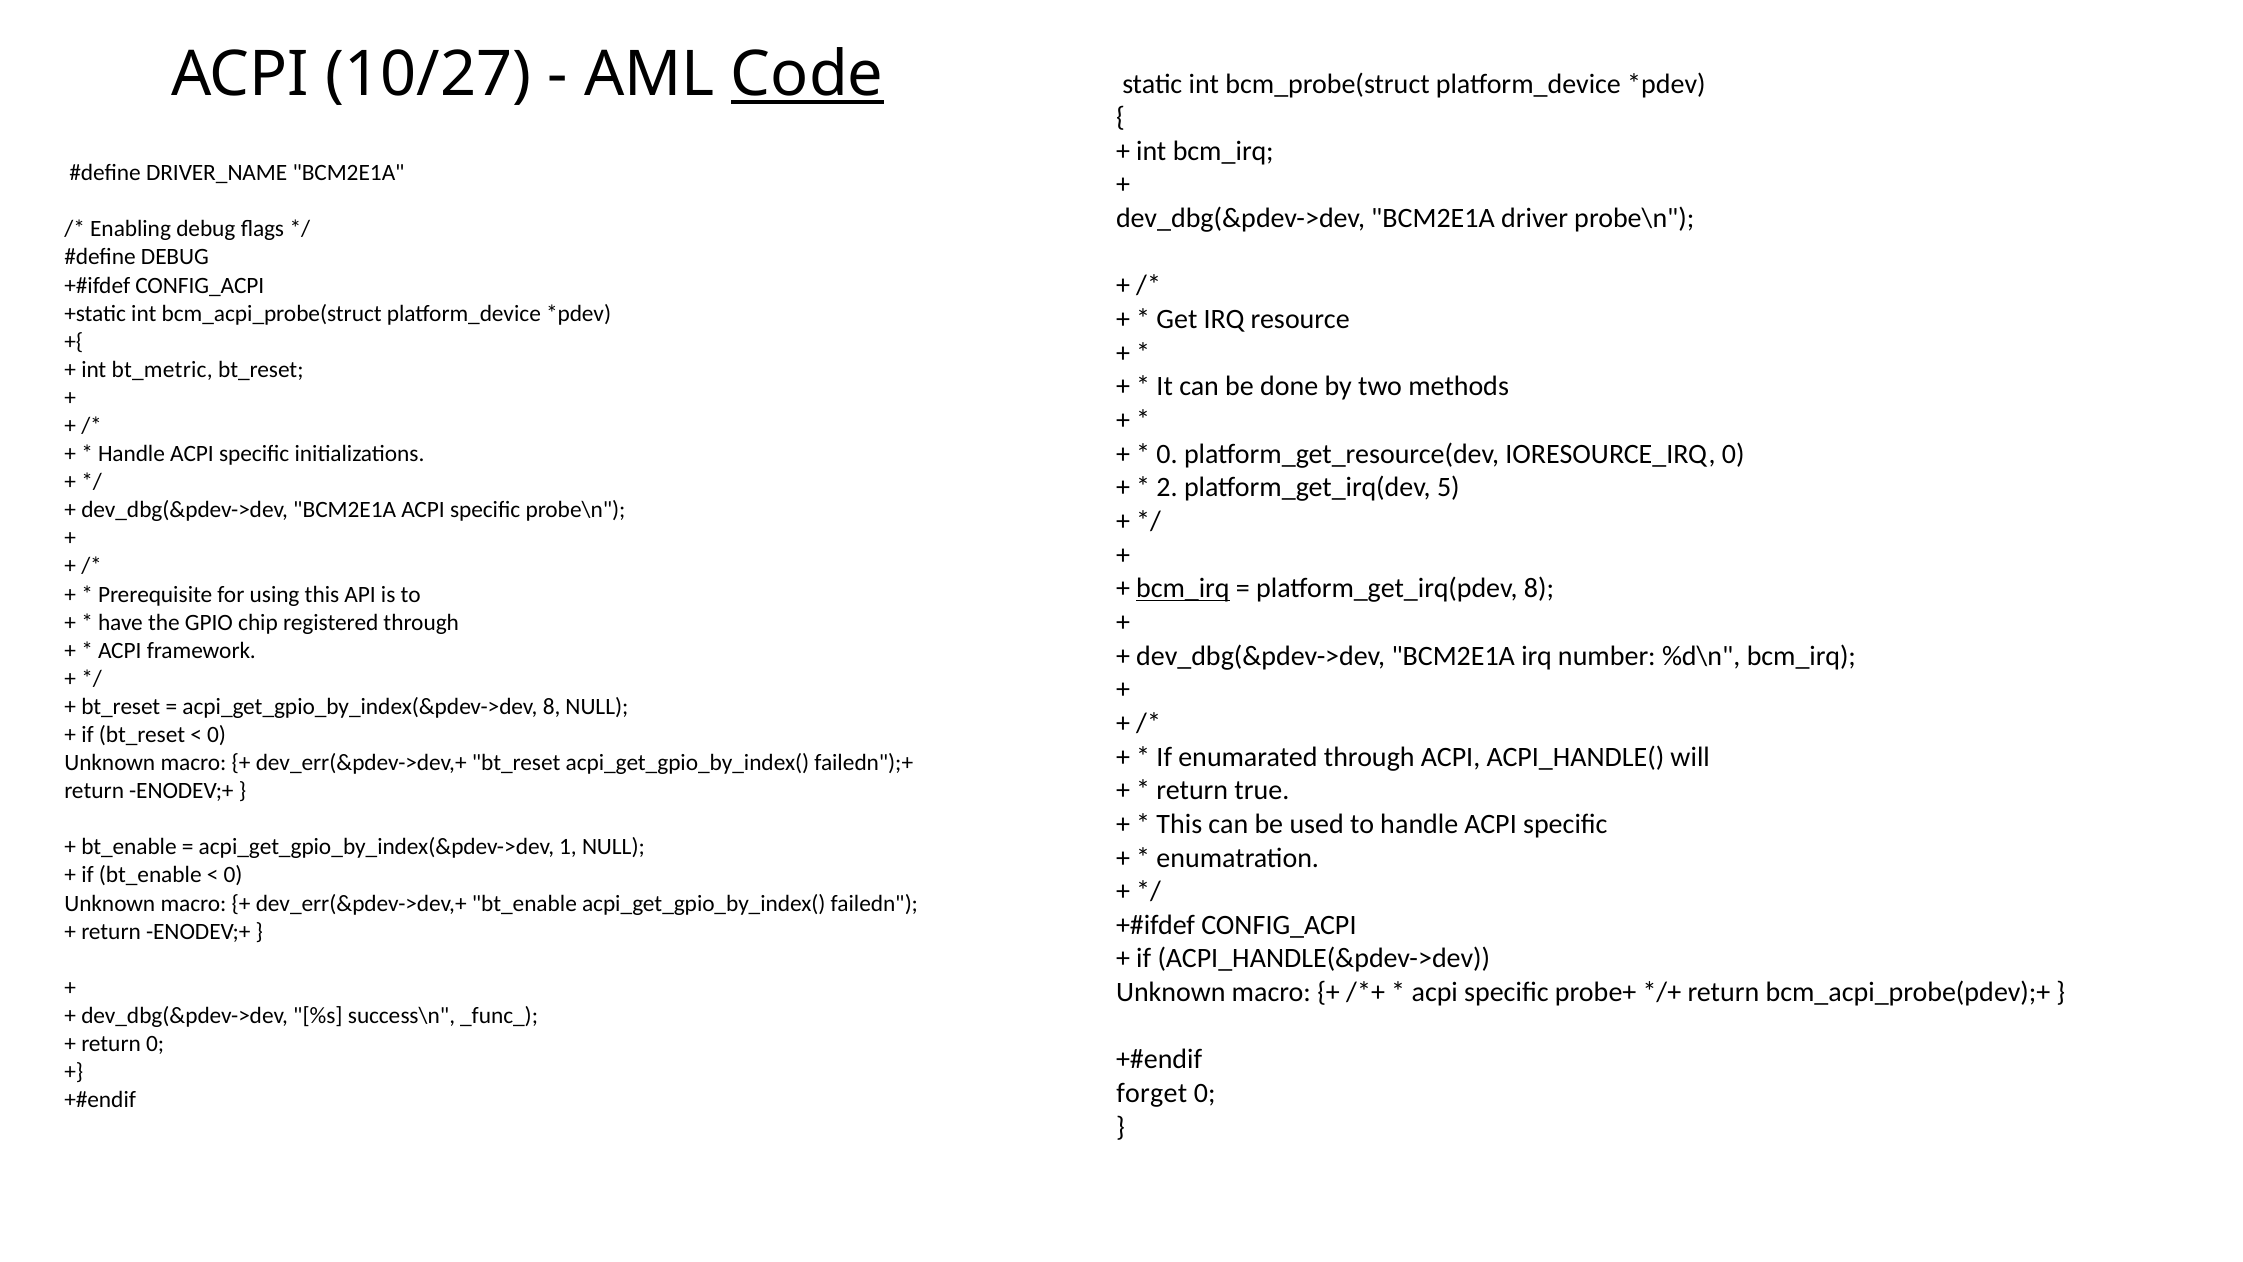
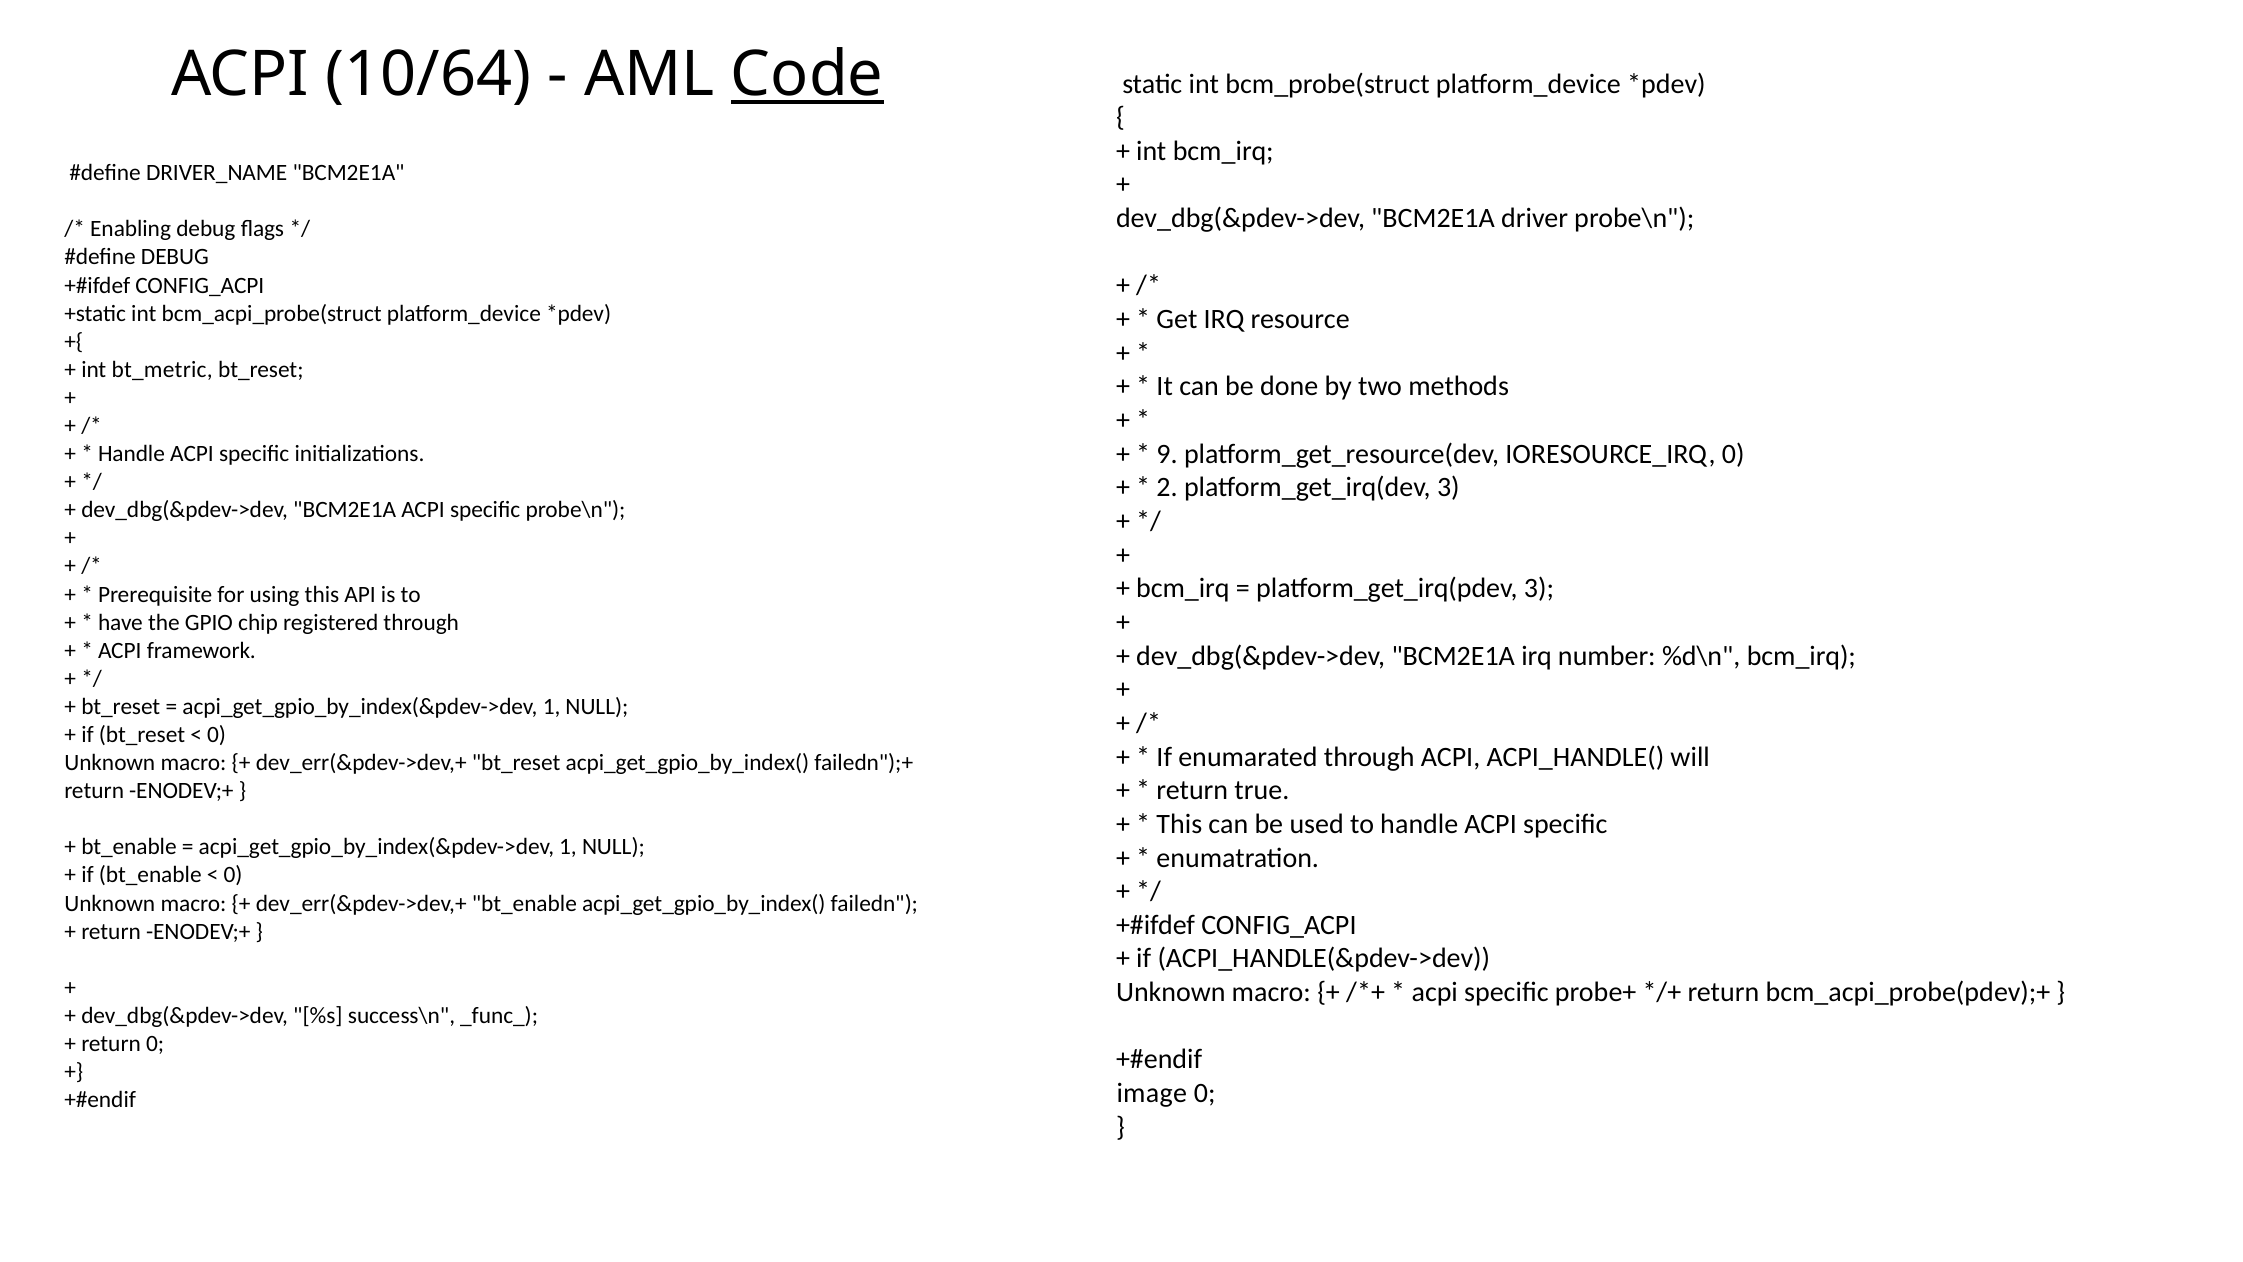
10/27: 10/27 -> 10/64 (429, 75)
0: 0 -> 9 (1167, 454)
platform_get_irq(dev 5: 5 -> 3 (1448, 487)
bcm_irq underline: present -> none (1183, 588)
platform_get_irq(pdev 8: 8 -> 3 (1539, 588)
8: 8 -> 1 (552, 707)
forget: forget -> image (1152, 1093)
